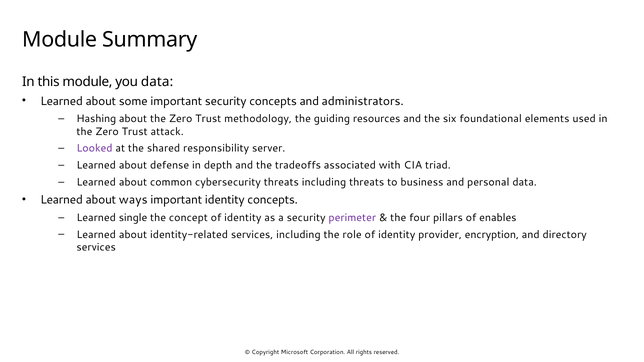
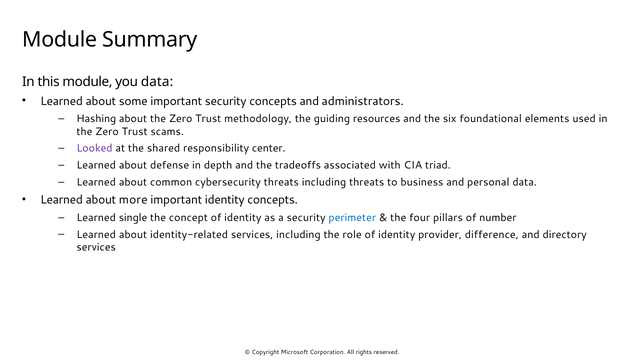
attack: attack -> scams (167, 132)
server: server -> center (269, 149)
ways: ways -> more (133, 200)
perimeter colour: purple -> blue (352, 218)
enables: enables -> number (498, 218)
encryption: encryption -> difference (492, 235)
